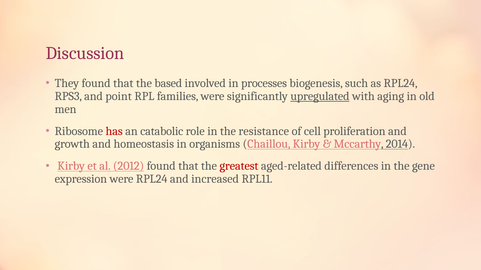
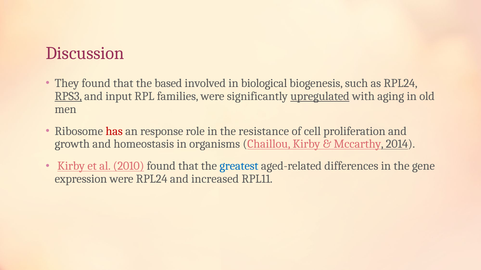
processes: processes -> biological (264, 83)
RPS3 underline: none -> present (68, 96)
point: point -> input (119, 96)
catabolic: catabolic -> response (162, 131)
2012: 2012 -> 2010 (129, 166)
greatest colour: red -> blue (239, 166)
